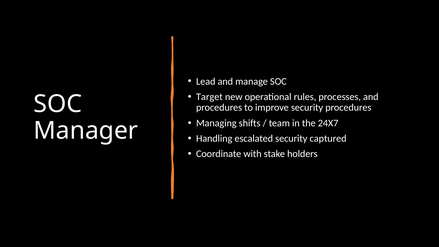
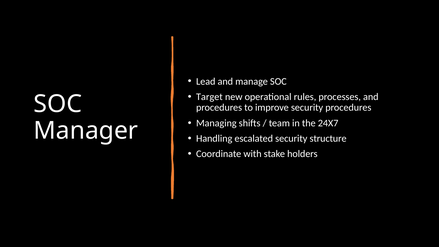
captured: captured -> structure (328, 138)
